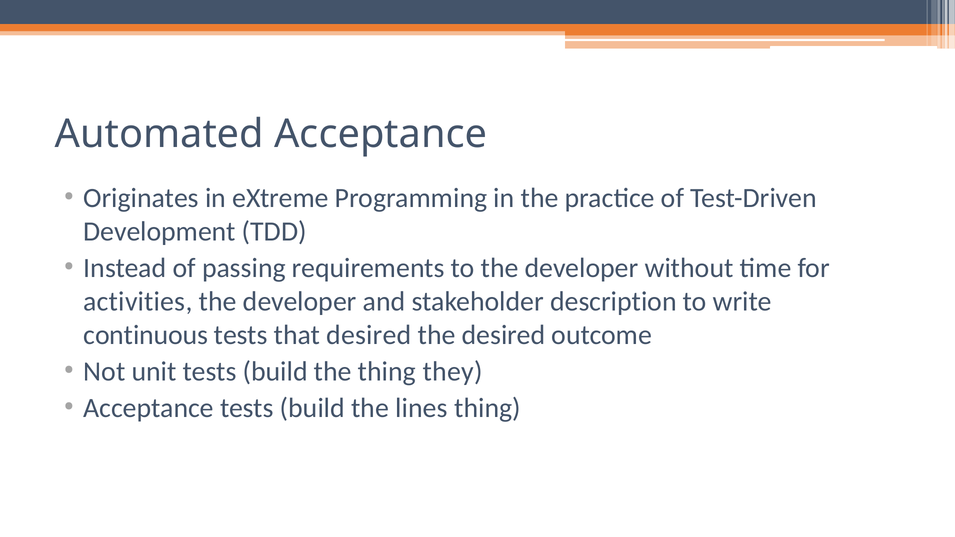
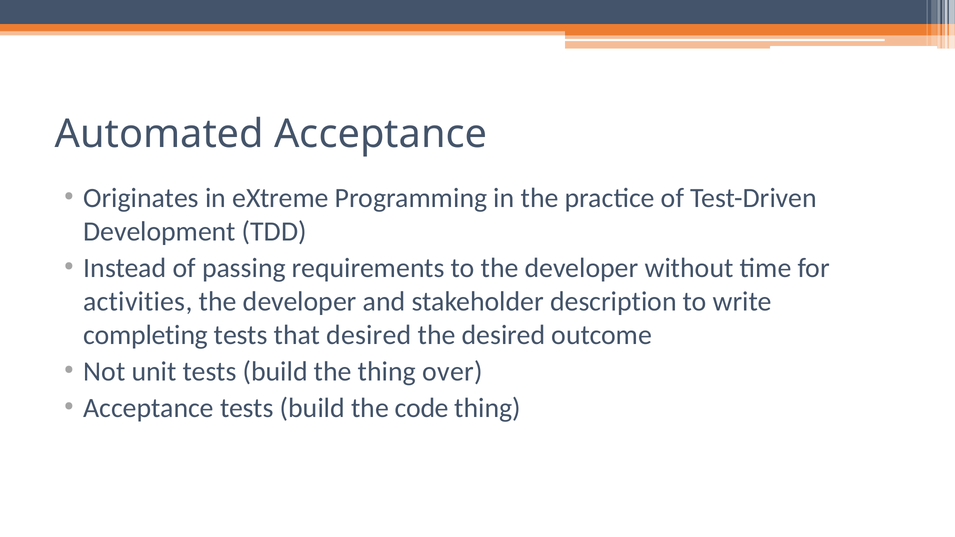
continuous: continuous -> completing (146, 335)
they: they -> over (453, 372)
lines: lines -> code (422, 408)
